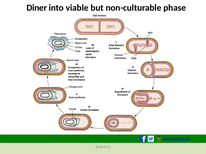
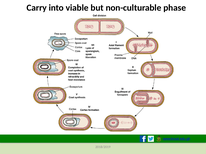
Diner: Diner -> Carry (37, 8)
